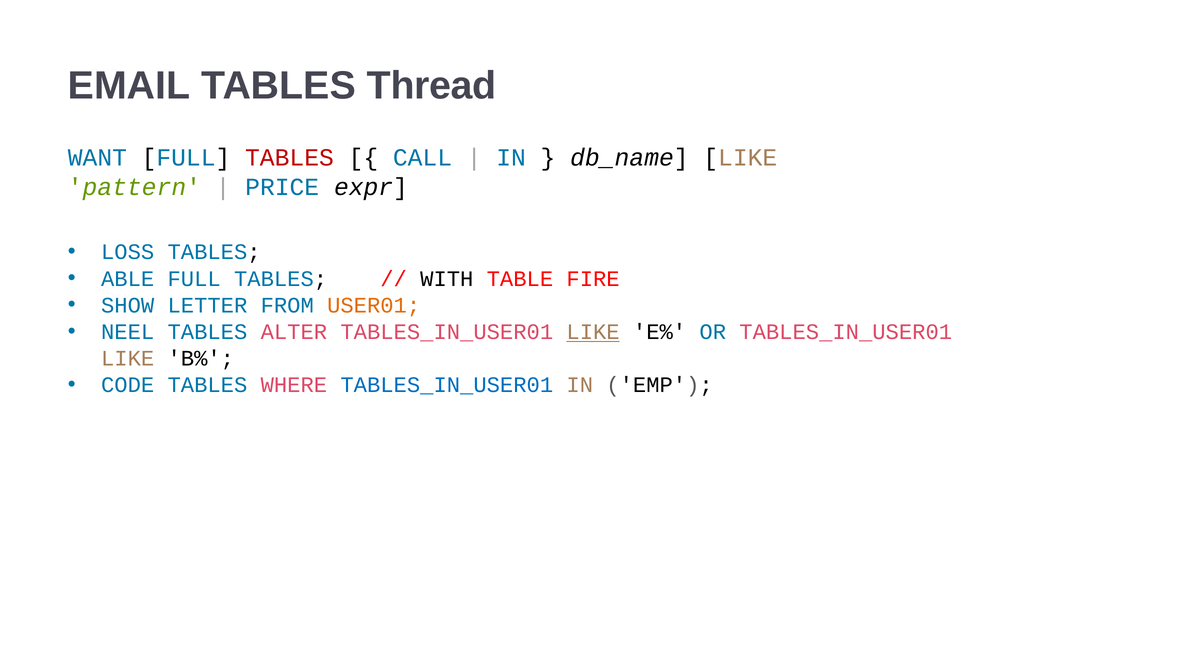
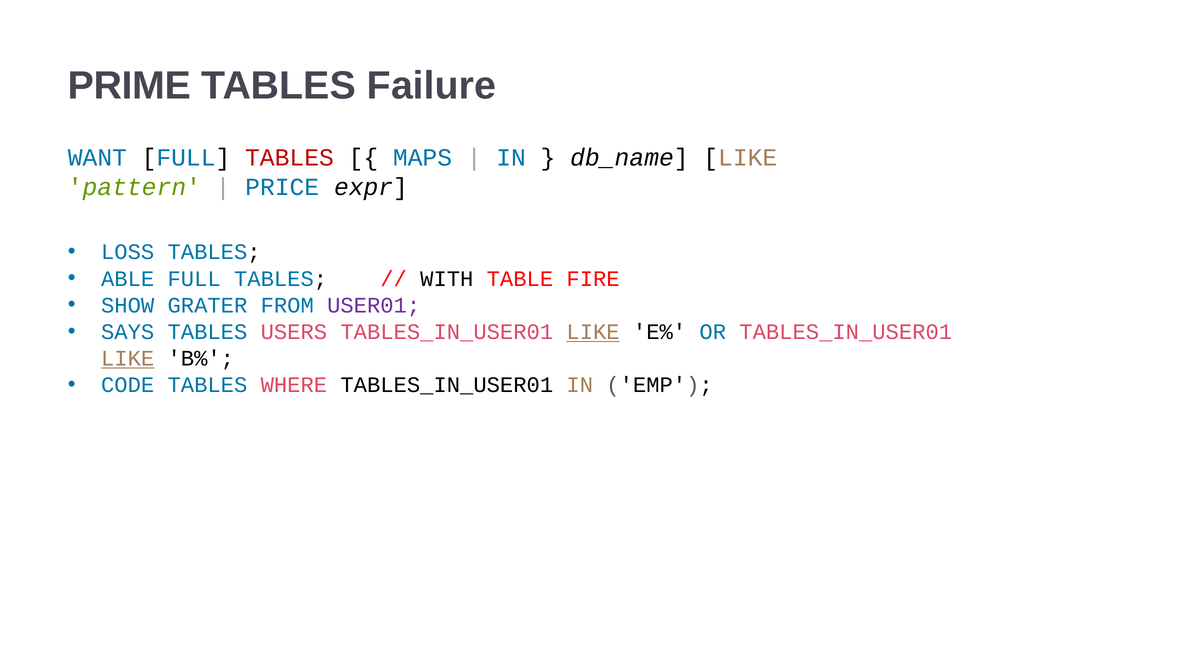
EMAIL: EMAIL -> PRIME (129, 86)
Thread: Thread -> Failure (432, 86)
CALL: CALL -> MAPS (422, 158)
LETTER: LETTER -> GRATER (207, 305)
USER01 colour: orange -> purple (374, 305)
NEEL: NEEL -> SAYS (128, 332)
ALTER: ALTER -> USERS (294, 332)
LIKE underline: none -> present (128, 358)
TABLES_IN_USER01 colour: blue -> black (447, 385)
